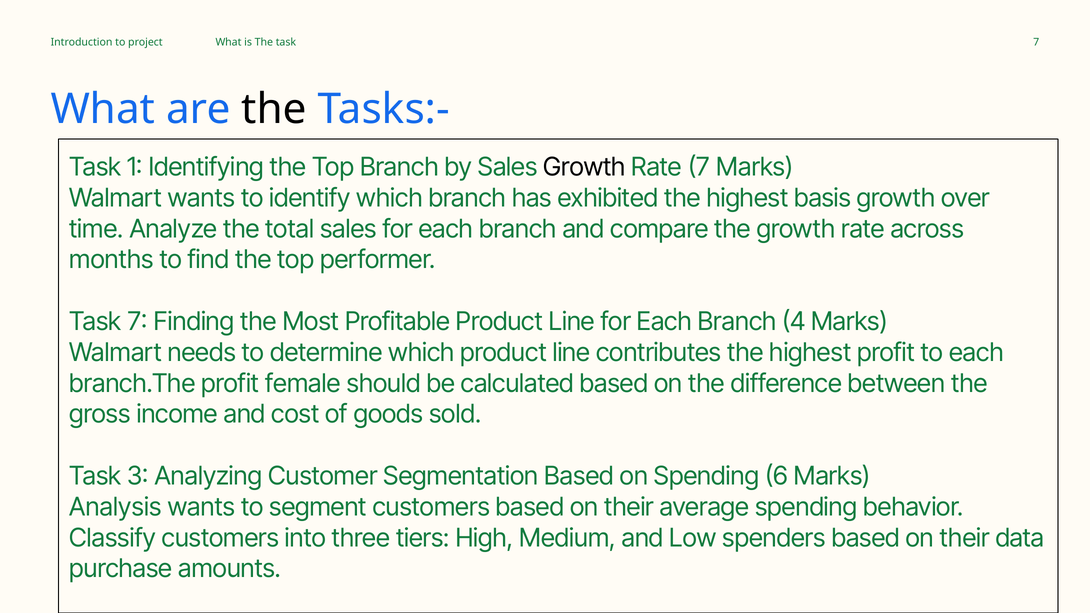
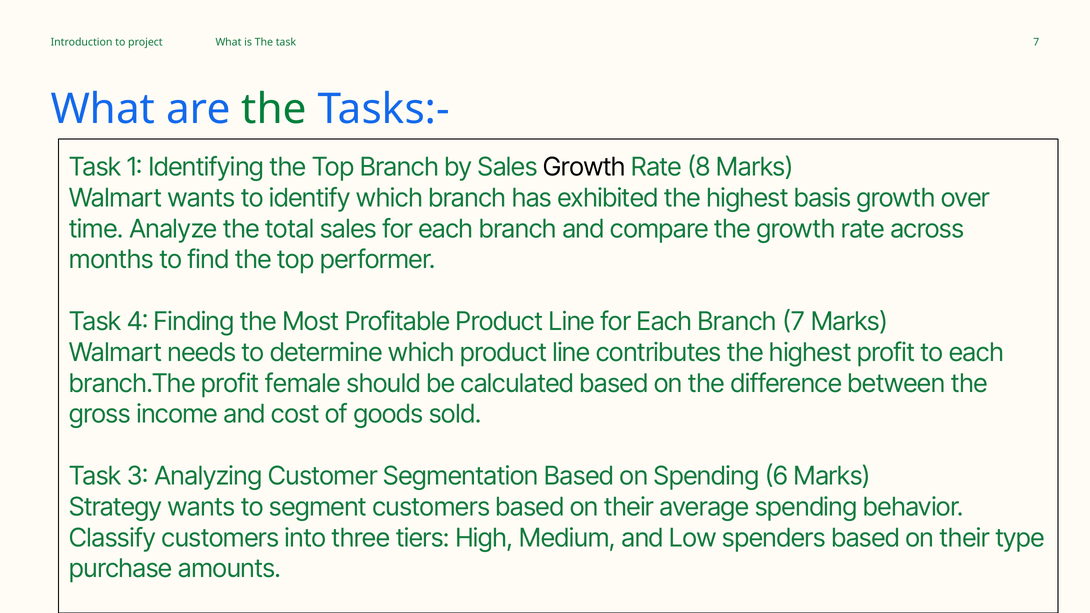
the colour: black -> green (274, 109)
Rate 7: 7 -> 8 (699, 167)
Task 7: 7 -> 4 (138, 322)
Branch 4: 4 -> 7 (794, 322)
Analysis: Analysis -> Strategy (116, 507)
data: data -> type (1020, 538)
